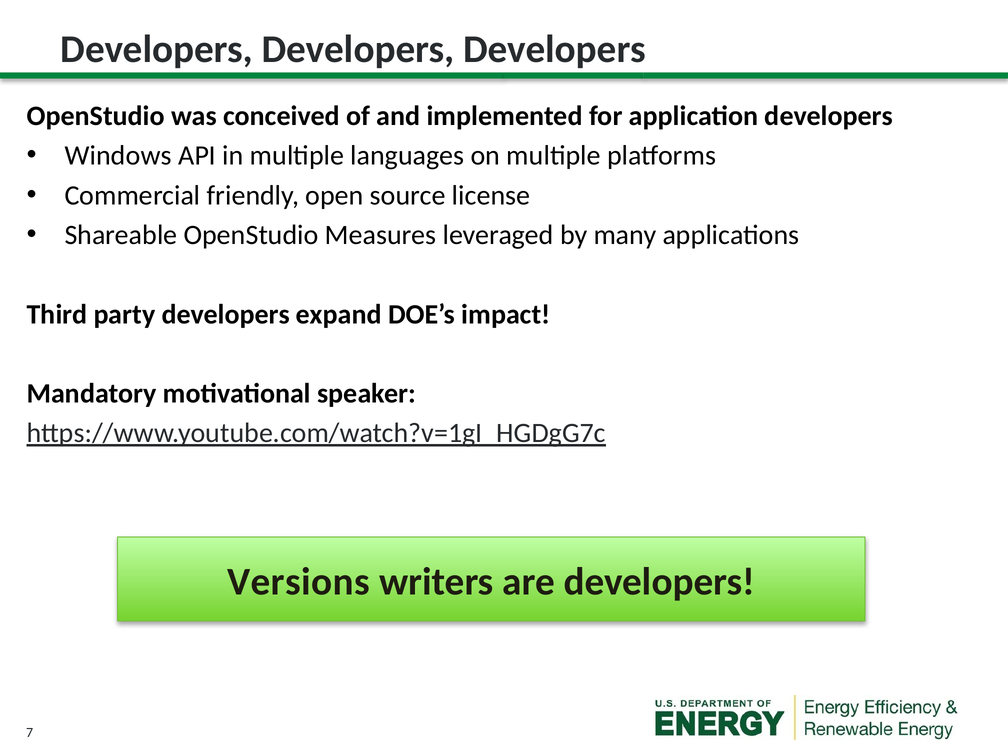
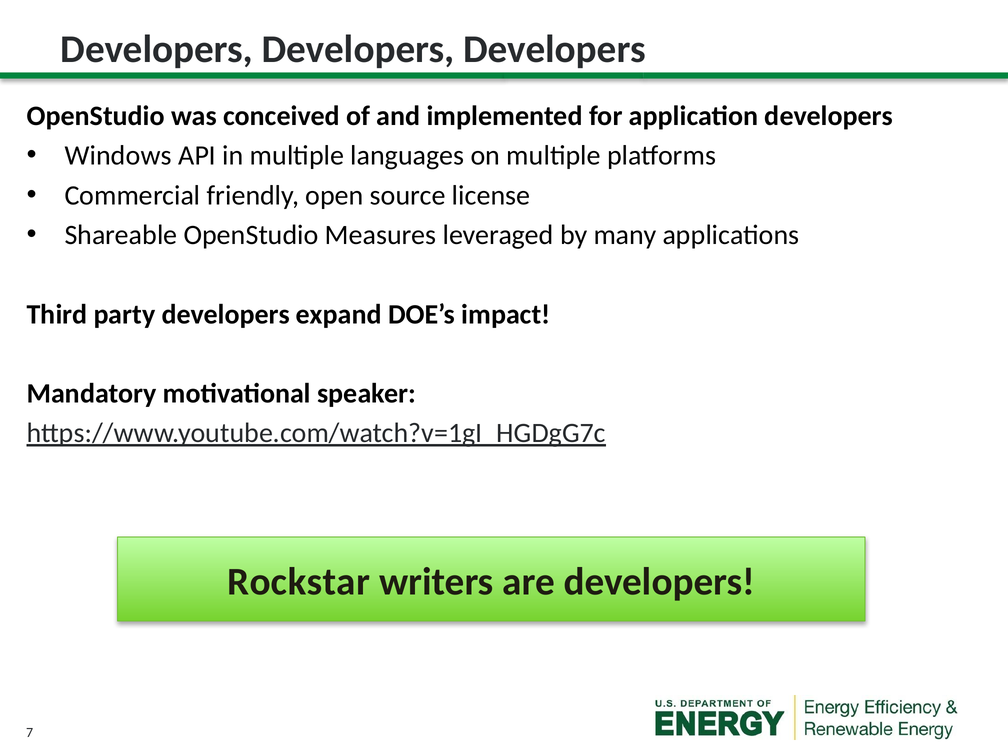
Versions: Versions -> Rockstar (299, 582)
